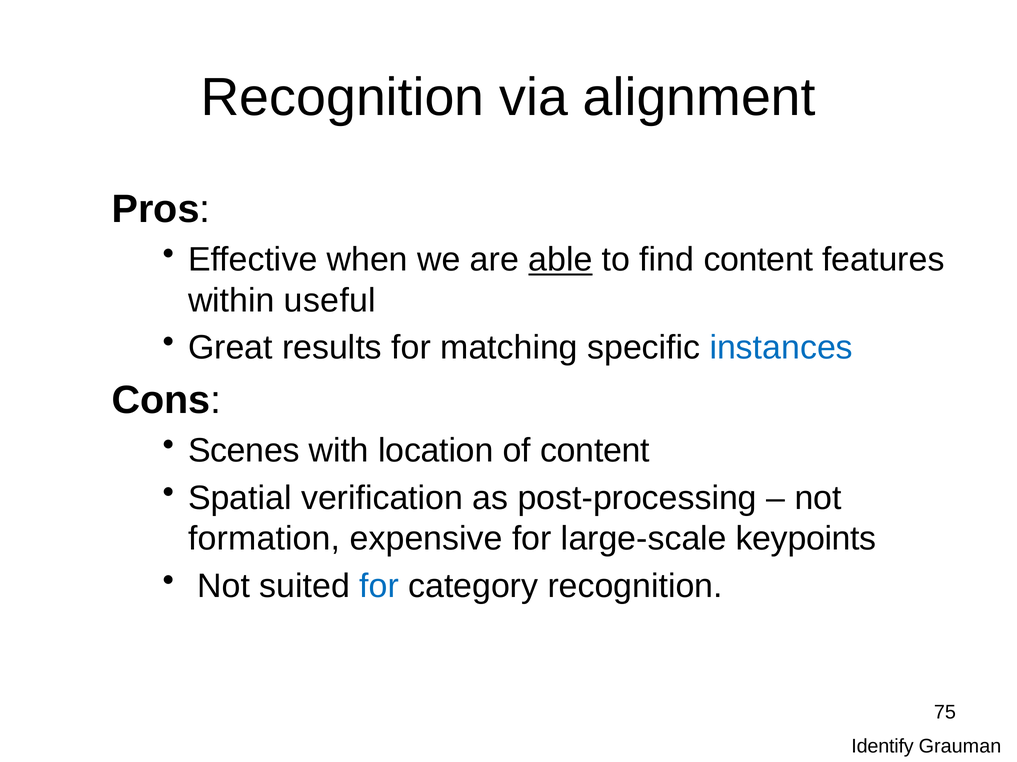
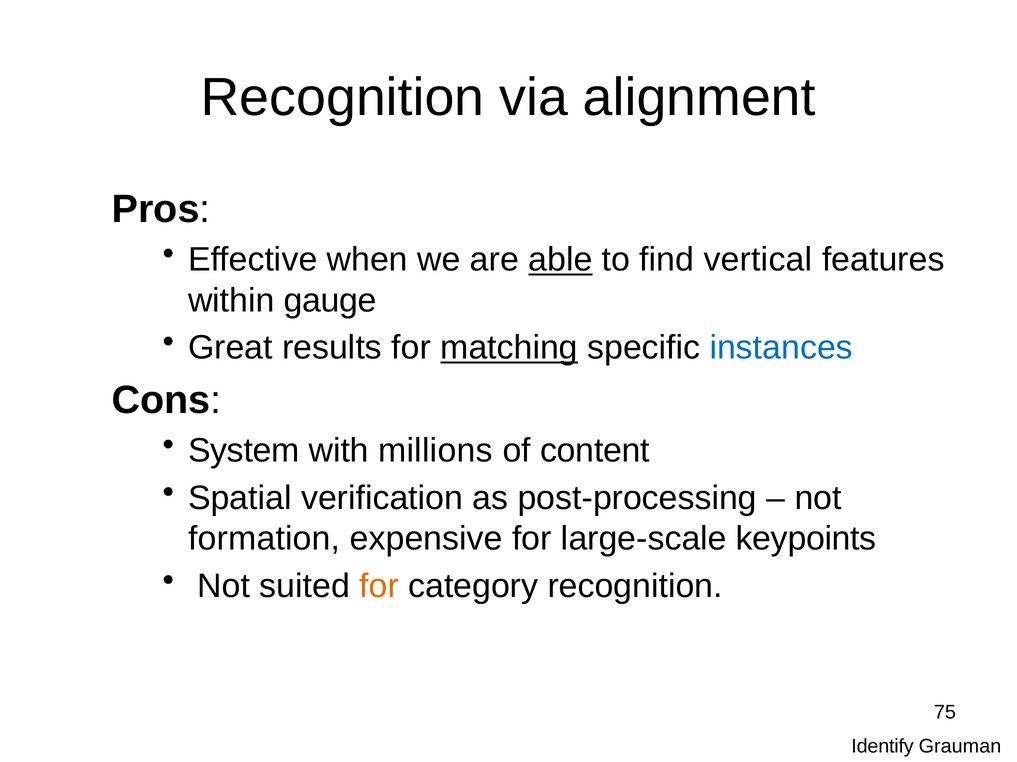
find content: content -> vertical (758, 260)
useful: useful -> gauge (330, 301)
matching underline: none -> present (509, 348)
Scenes: Scenes -> System (244, 451)
location: location -> millions (436, 451)
for colour: blue -> orange (379, 587)
